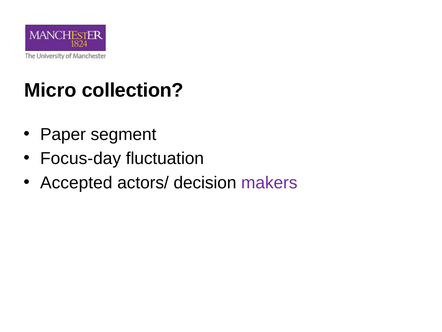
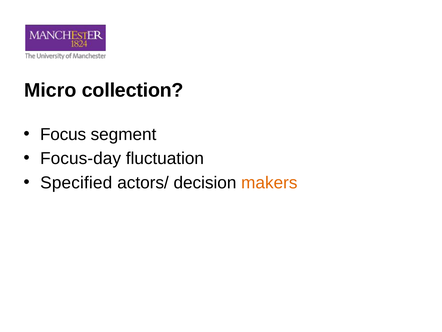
Paper: Paper -> Focus (63, 134)
Accepted: Accepted -> Specified (76, 182)
makers colour: purple -> orange (269, 182)
